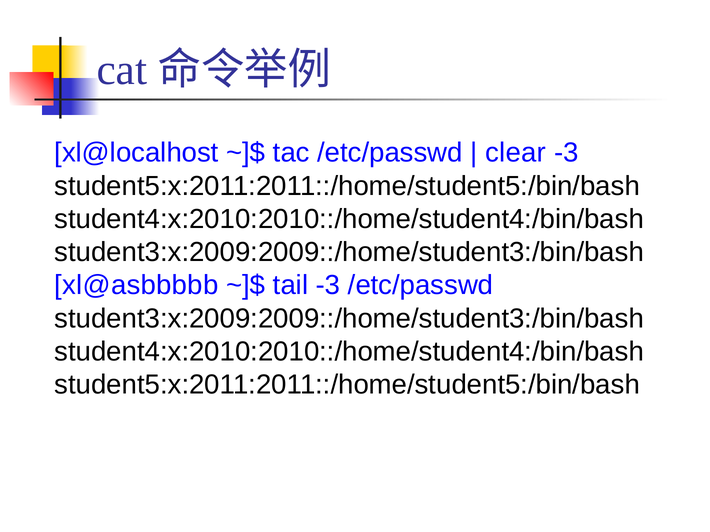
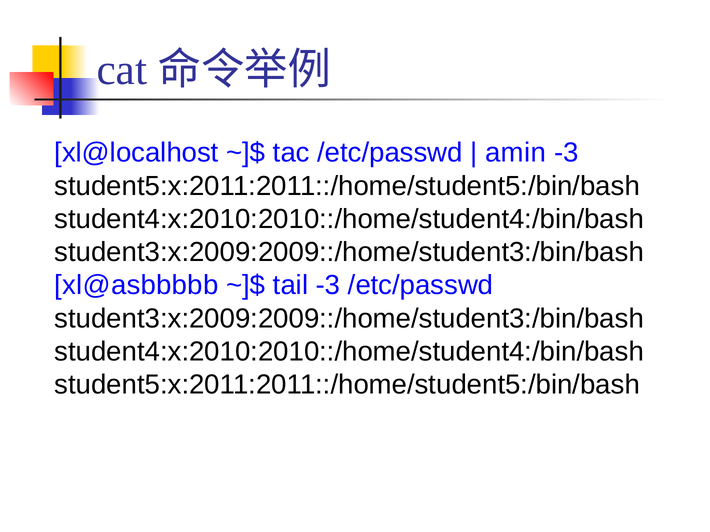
clear: clear -> amin (516, 153)
